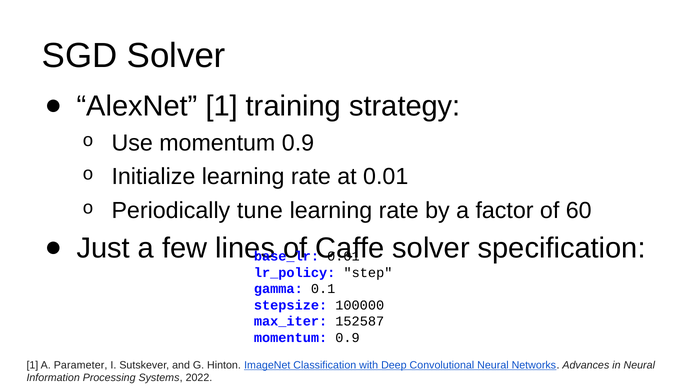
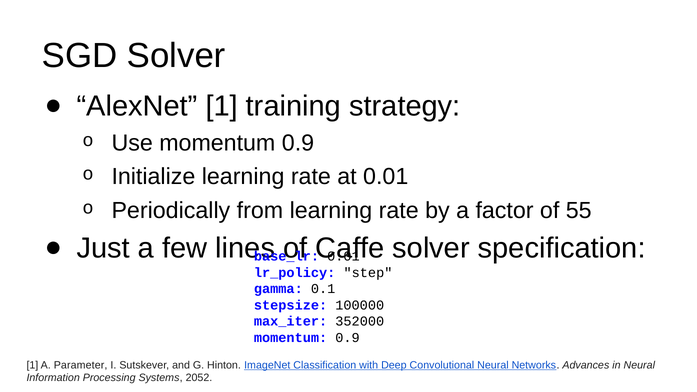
tune: tune -> from (260, 210)
60: 60 -> 55 (579, 210)
152587: 152587 -> 352000 (360, 321)
2022: 2022 -> 2052 (199, 378)
